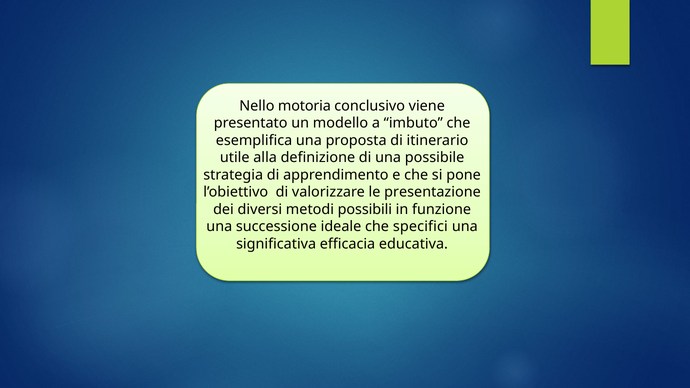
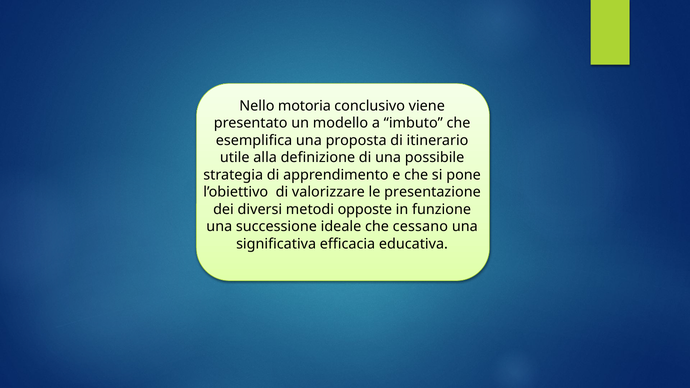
possibili: possibili -> opposte (365, 209)
specifici: specifici -> cessano (420, 227)
